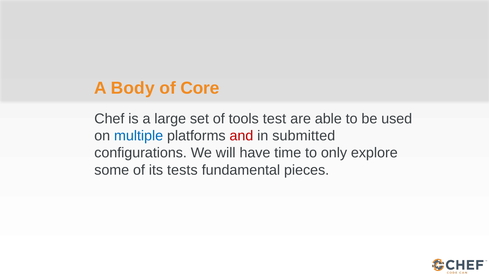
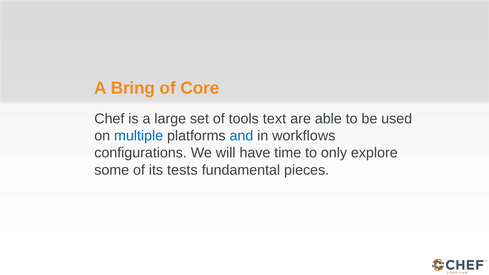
Body: Body -> Bring (133, 88)
test: test -> text (274, 119)
and colour: red -> blue (241, 136)
submitted: submitted -> workflows (304, 136)
